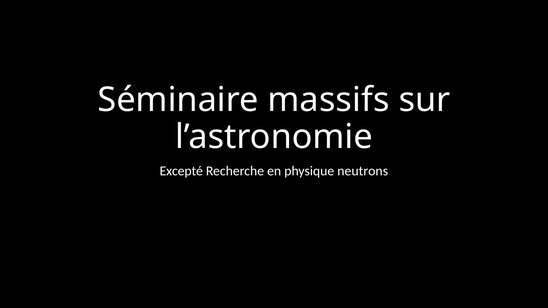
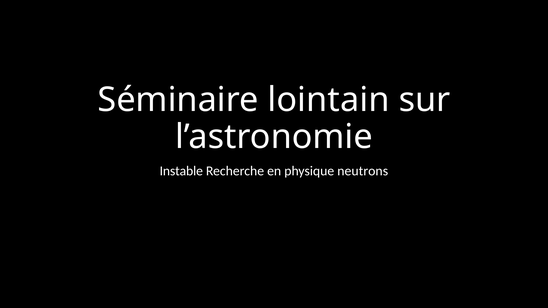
massifs: massifs -> lointain (329, 100)
Excepté: Excepté -> Instable (181, 171)
